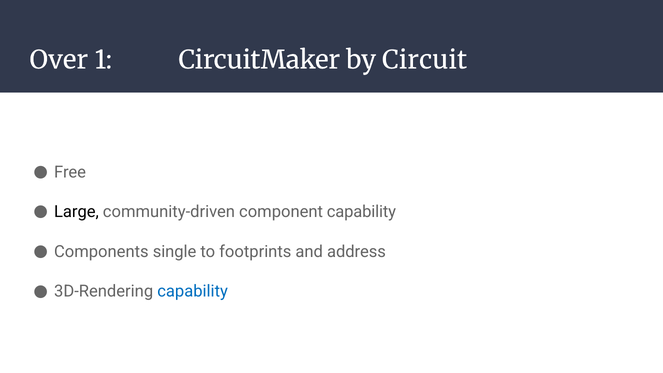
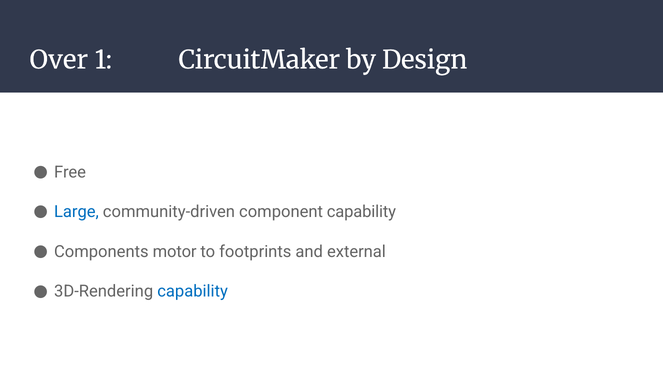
Circuit: Circuit -> Design (425, 60)
Large colour: black -> blue (76, 212)
single: single -> motor (175, 252)
address: address -> external (356, 252)
